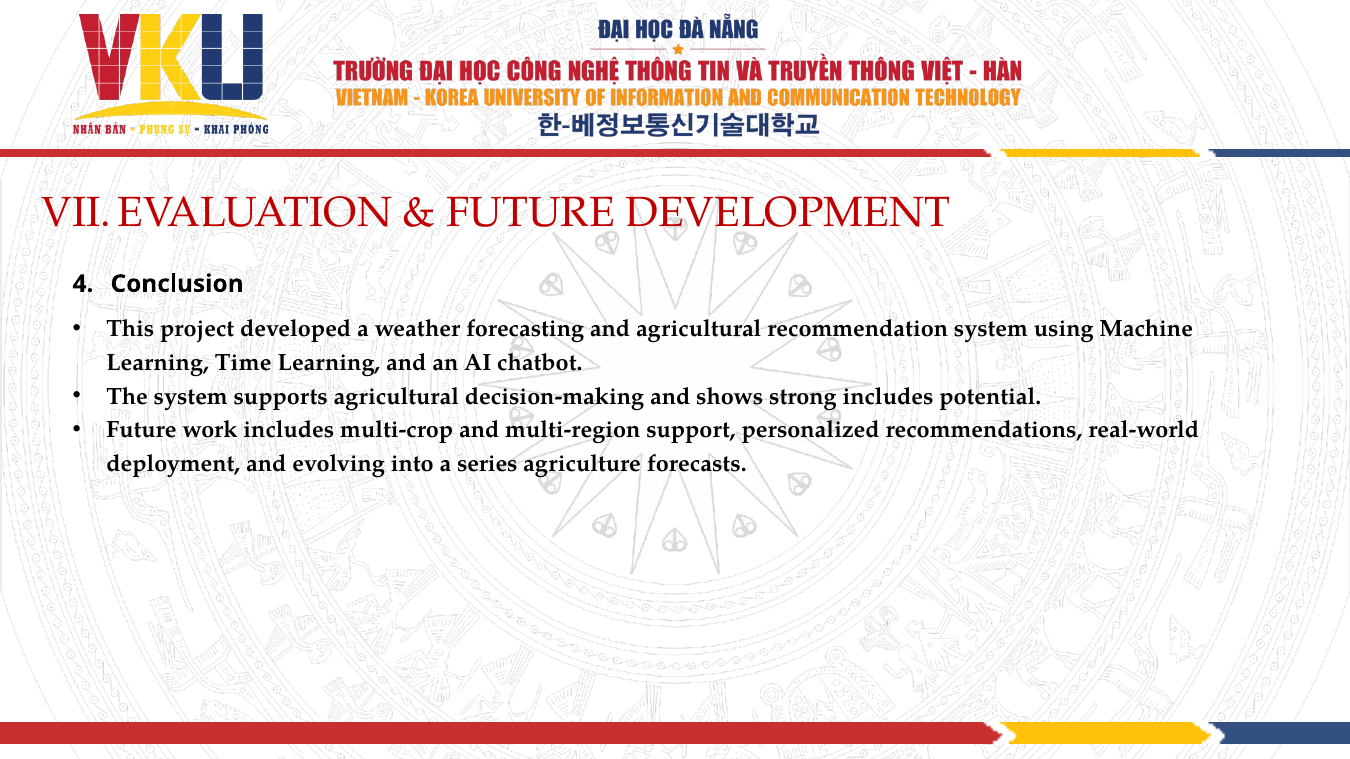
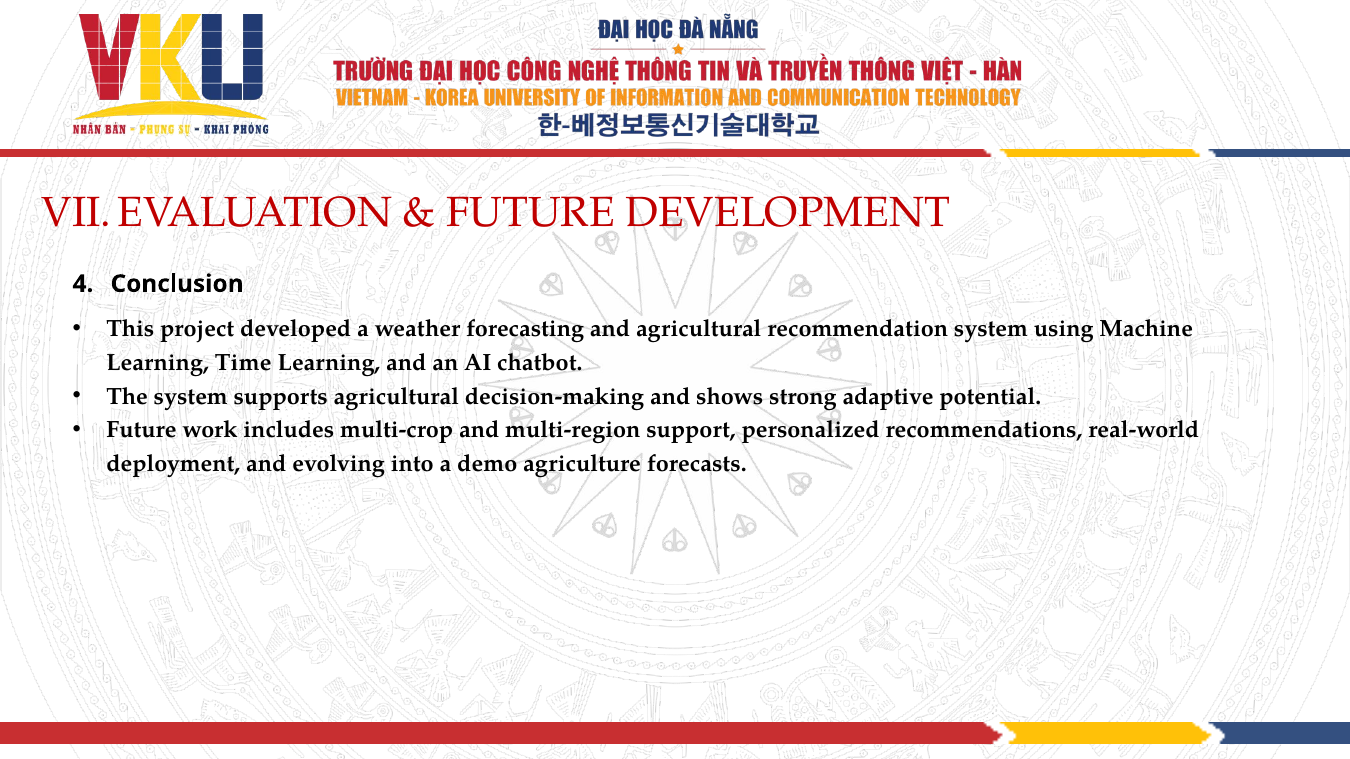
strong includes: includes -> adaptive (888, 397)
series: series -> demo (487, 464)
